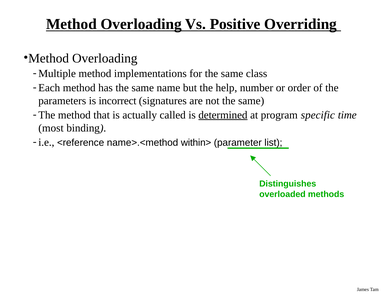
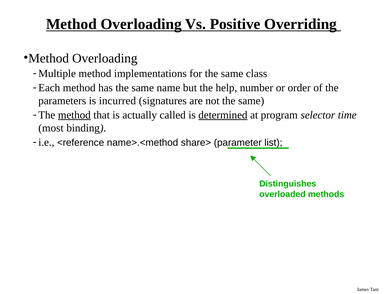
incorrect: incorrect -> incurred (117, 101)
method underline: none -> present (74, 115)
specific: specific -> selector (318, 115)
within>: within> -> share> (196, 143)
